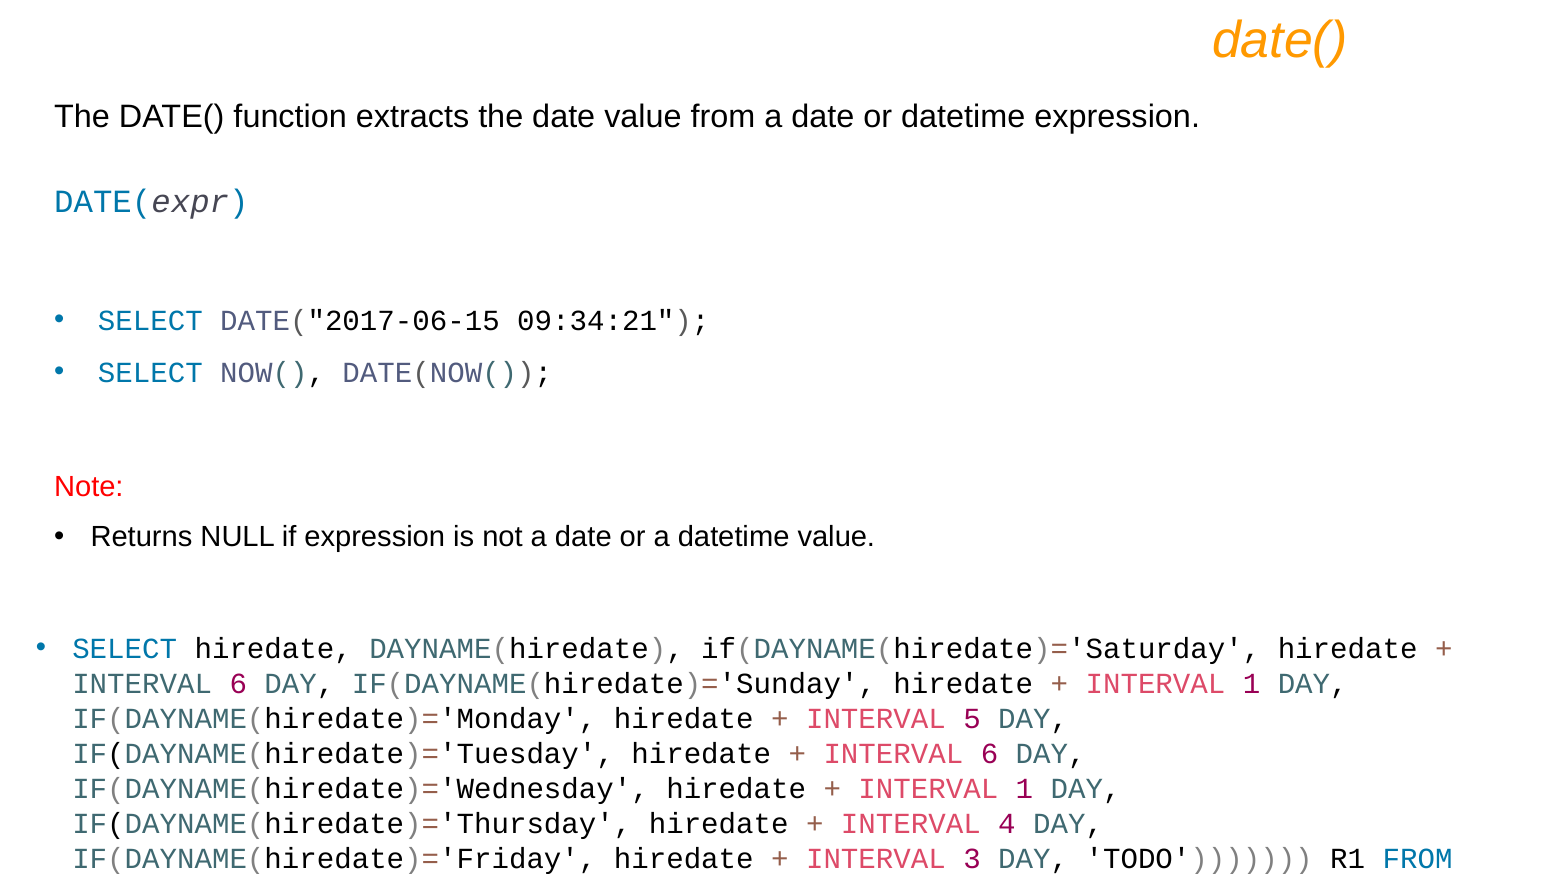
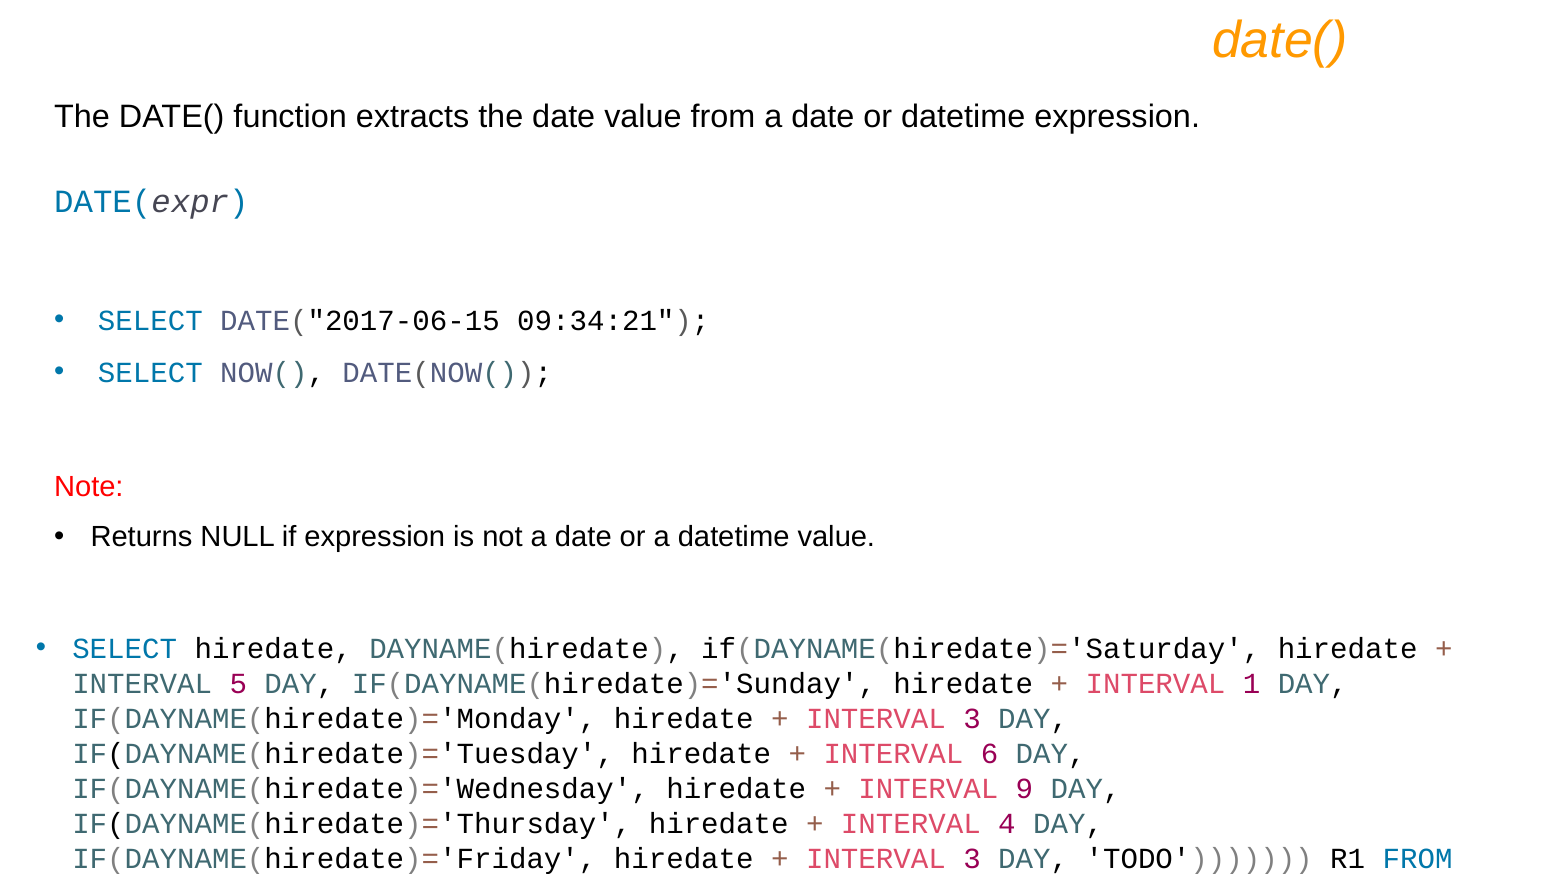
6: 6 -> 5 (238, 683)
5: 5 -> 3 (972, 718)
1: 1 -> 9 (1024, 788)
